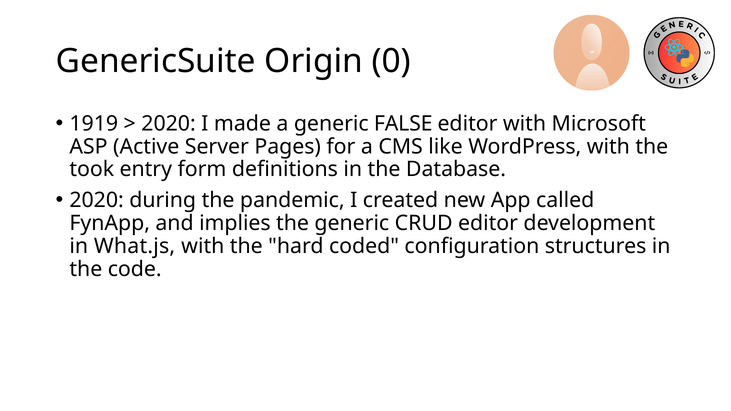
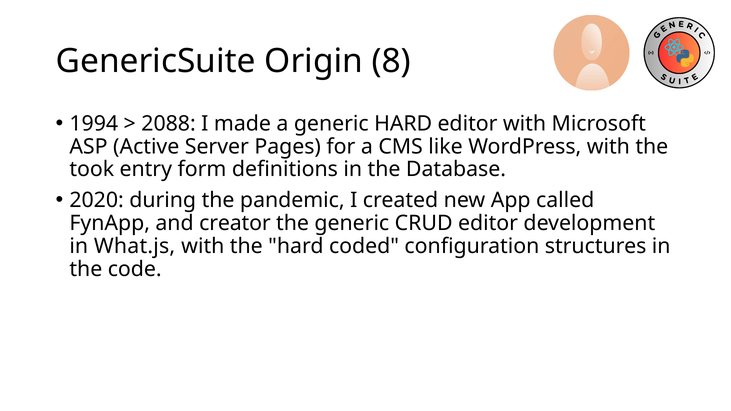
0: 0 -> 8 (391, 61)
1919: 1919 -> 1994 (94, 124)
2020: 2020 -> 2088 (169, 124)
generic FALSE: FALSE -> HARD (403, 124)
implies: implies -> creator (235, 223)
